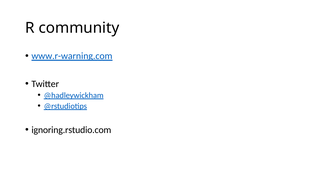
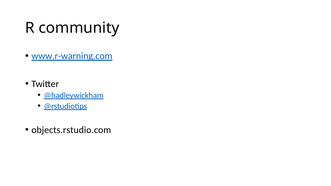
ignoring.rstudio.com: ignoring.rstudio.com -> objects.rstudio.com (71, 130)
